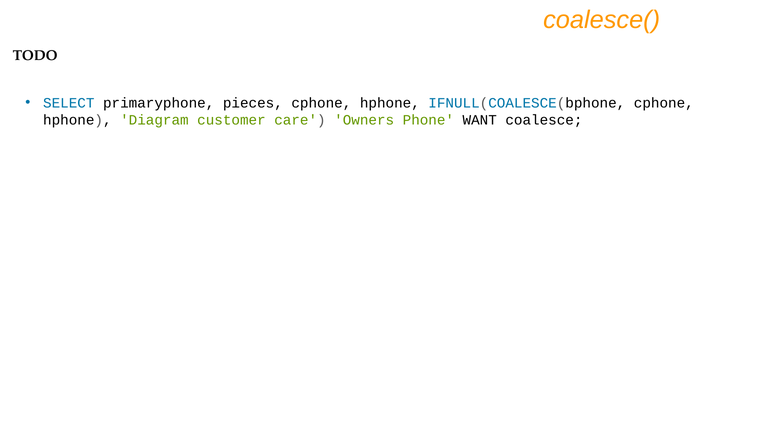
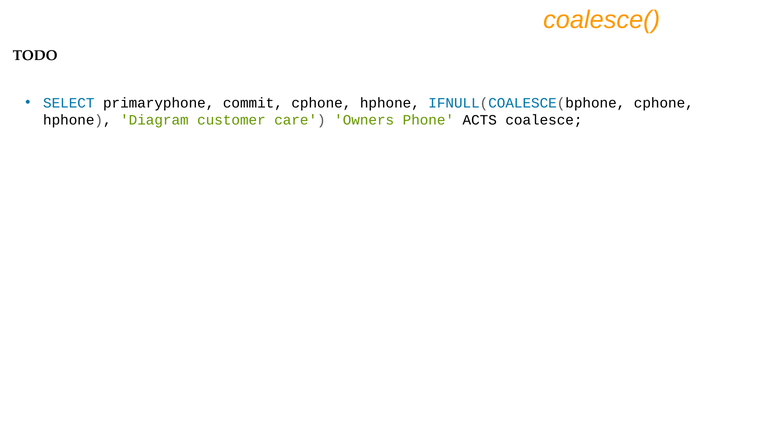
pieces: pieces -> commit (253, 103)
WANT: WANT -> ACTS (480, 120)
